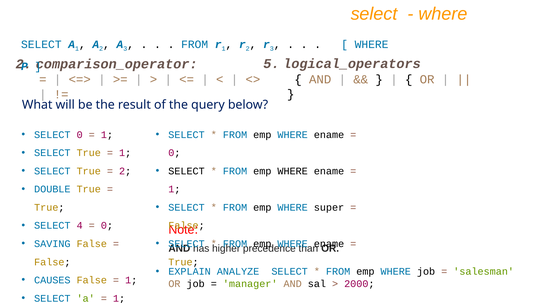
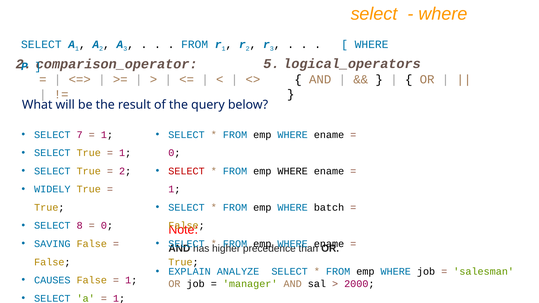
SELECT 0: 0 -> 7 (80, 135)
SELECT colour: black -> red (187, 171)
DOUBLE: DOUBLE -> WIDELY (52, 189)
super: super -> batch (329, 208)
4: 4 -> 8 (80, 226)
